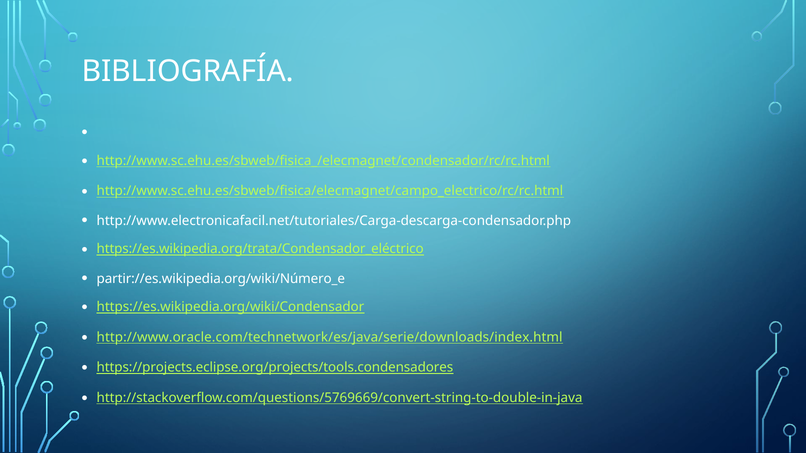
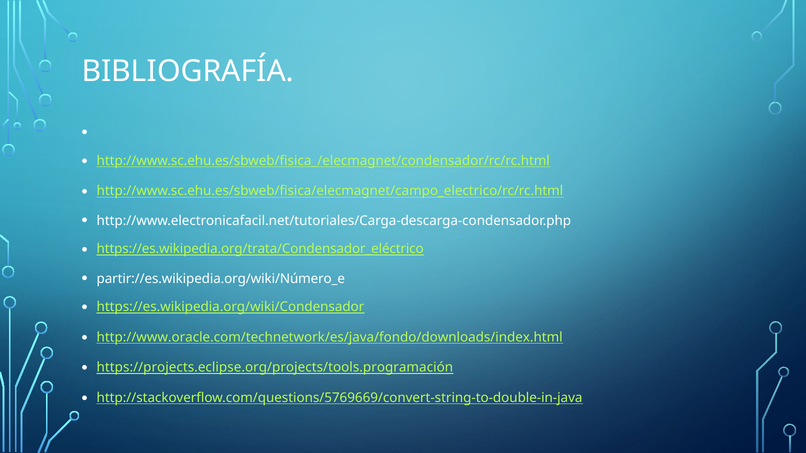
http://www.oracle.com/technetwork/es/java/serie/downloads/index.html: http://www.oracle.com/technetwork/es/java/serie/downloads/index.html -> http://www.oracle.com/technetwork/es/java/fondo/downloads/index.html (330, 337)
https://projects.eclipse.org/projects/tools.condensadores: https://projects.eclipse.org/projects/tools.condensadores -> https://projects.eclipse.org/projects/tools.programación (275, 368)
